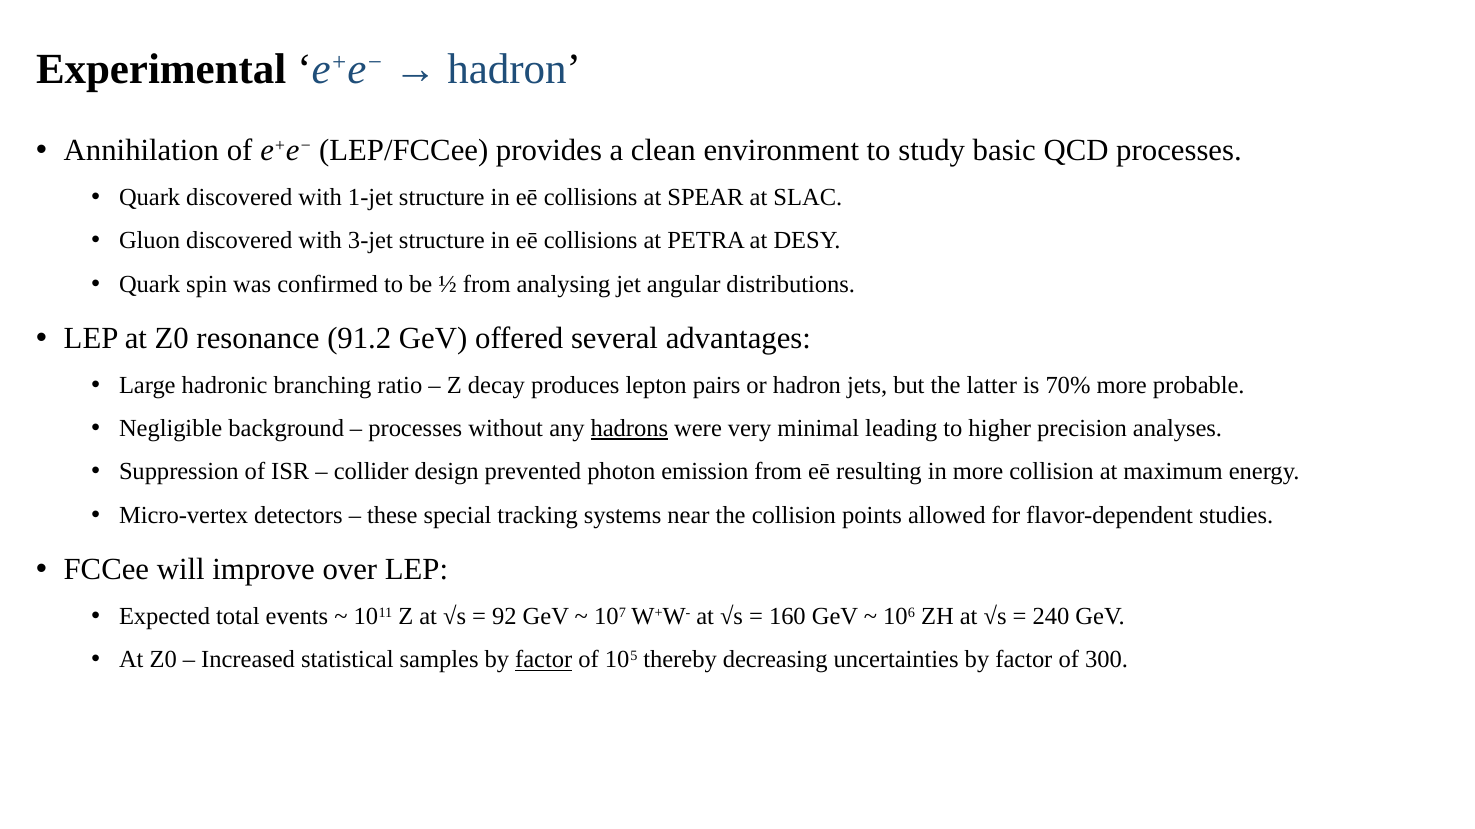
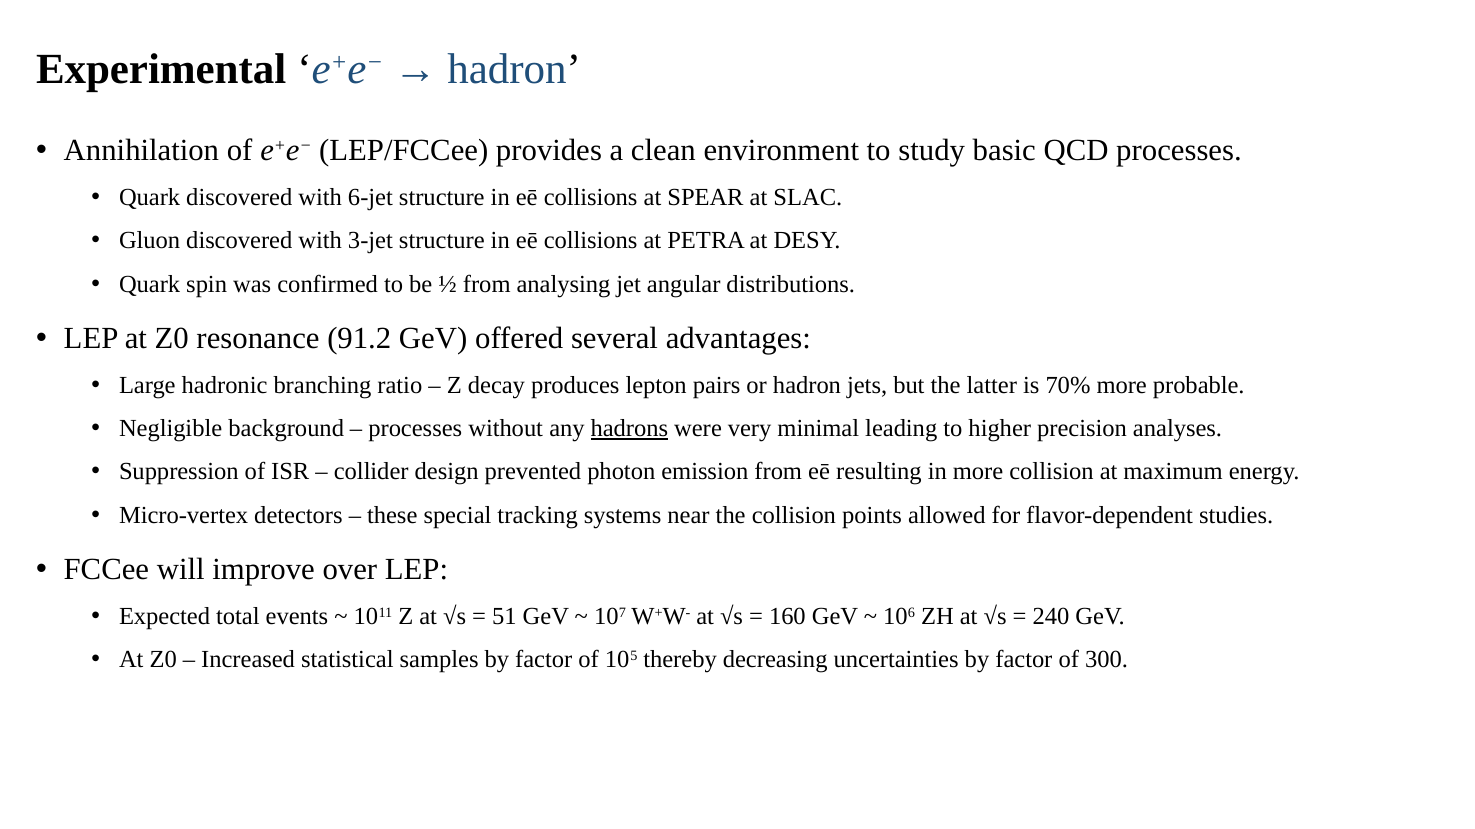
1-jet: 1-jet -> 6-jet (370, 198)
92: 92 -> 51 (504, 617)
factor underline: present -> none (544, 660)
